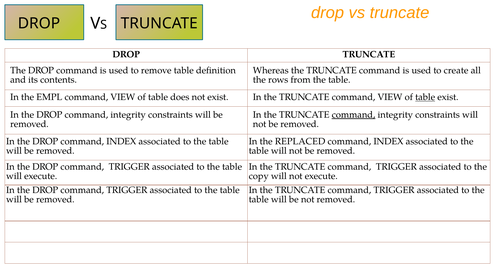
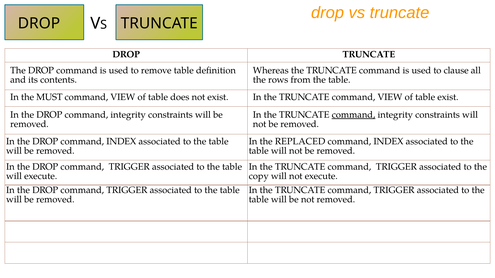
create: create -> clause (456, 71)
EMPL: EMPL -> MUST (49, 97)
table underline: present -> none (425, 97)
